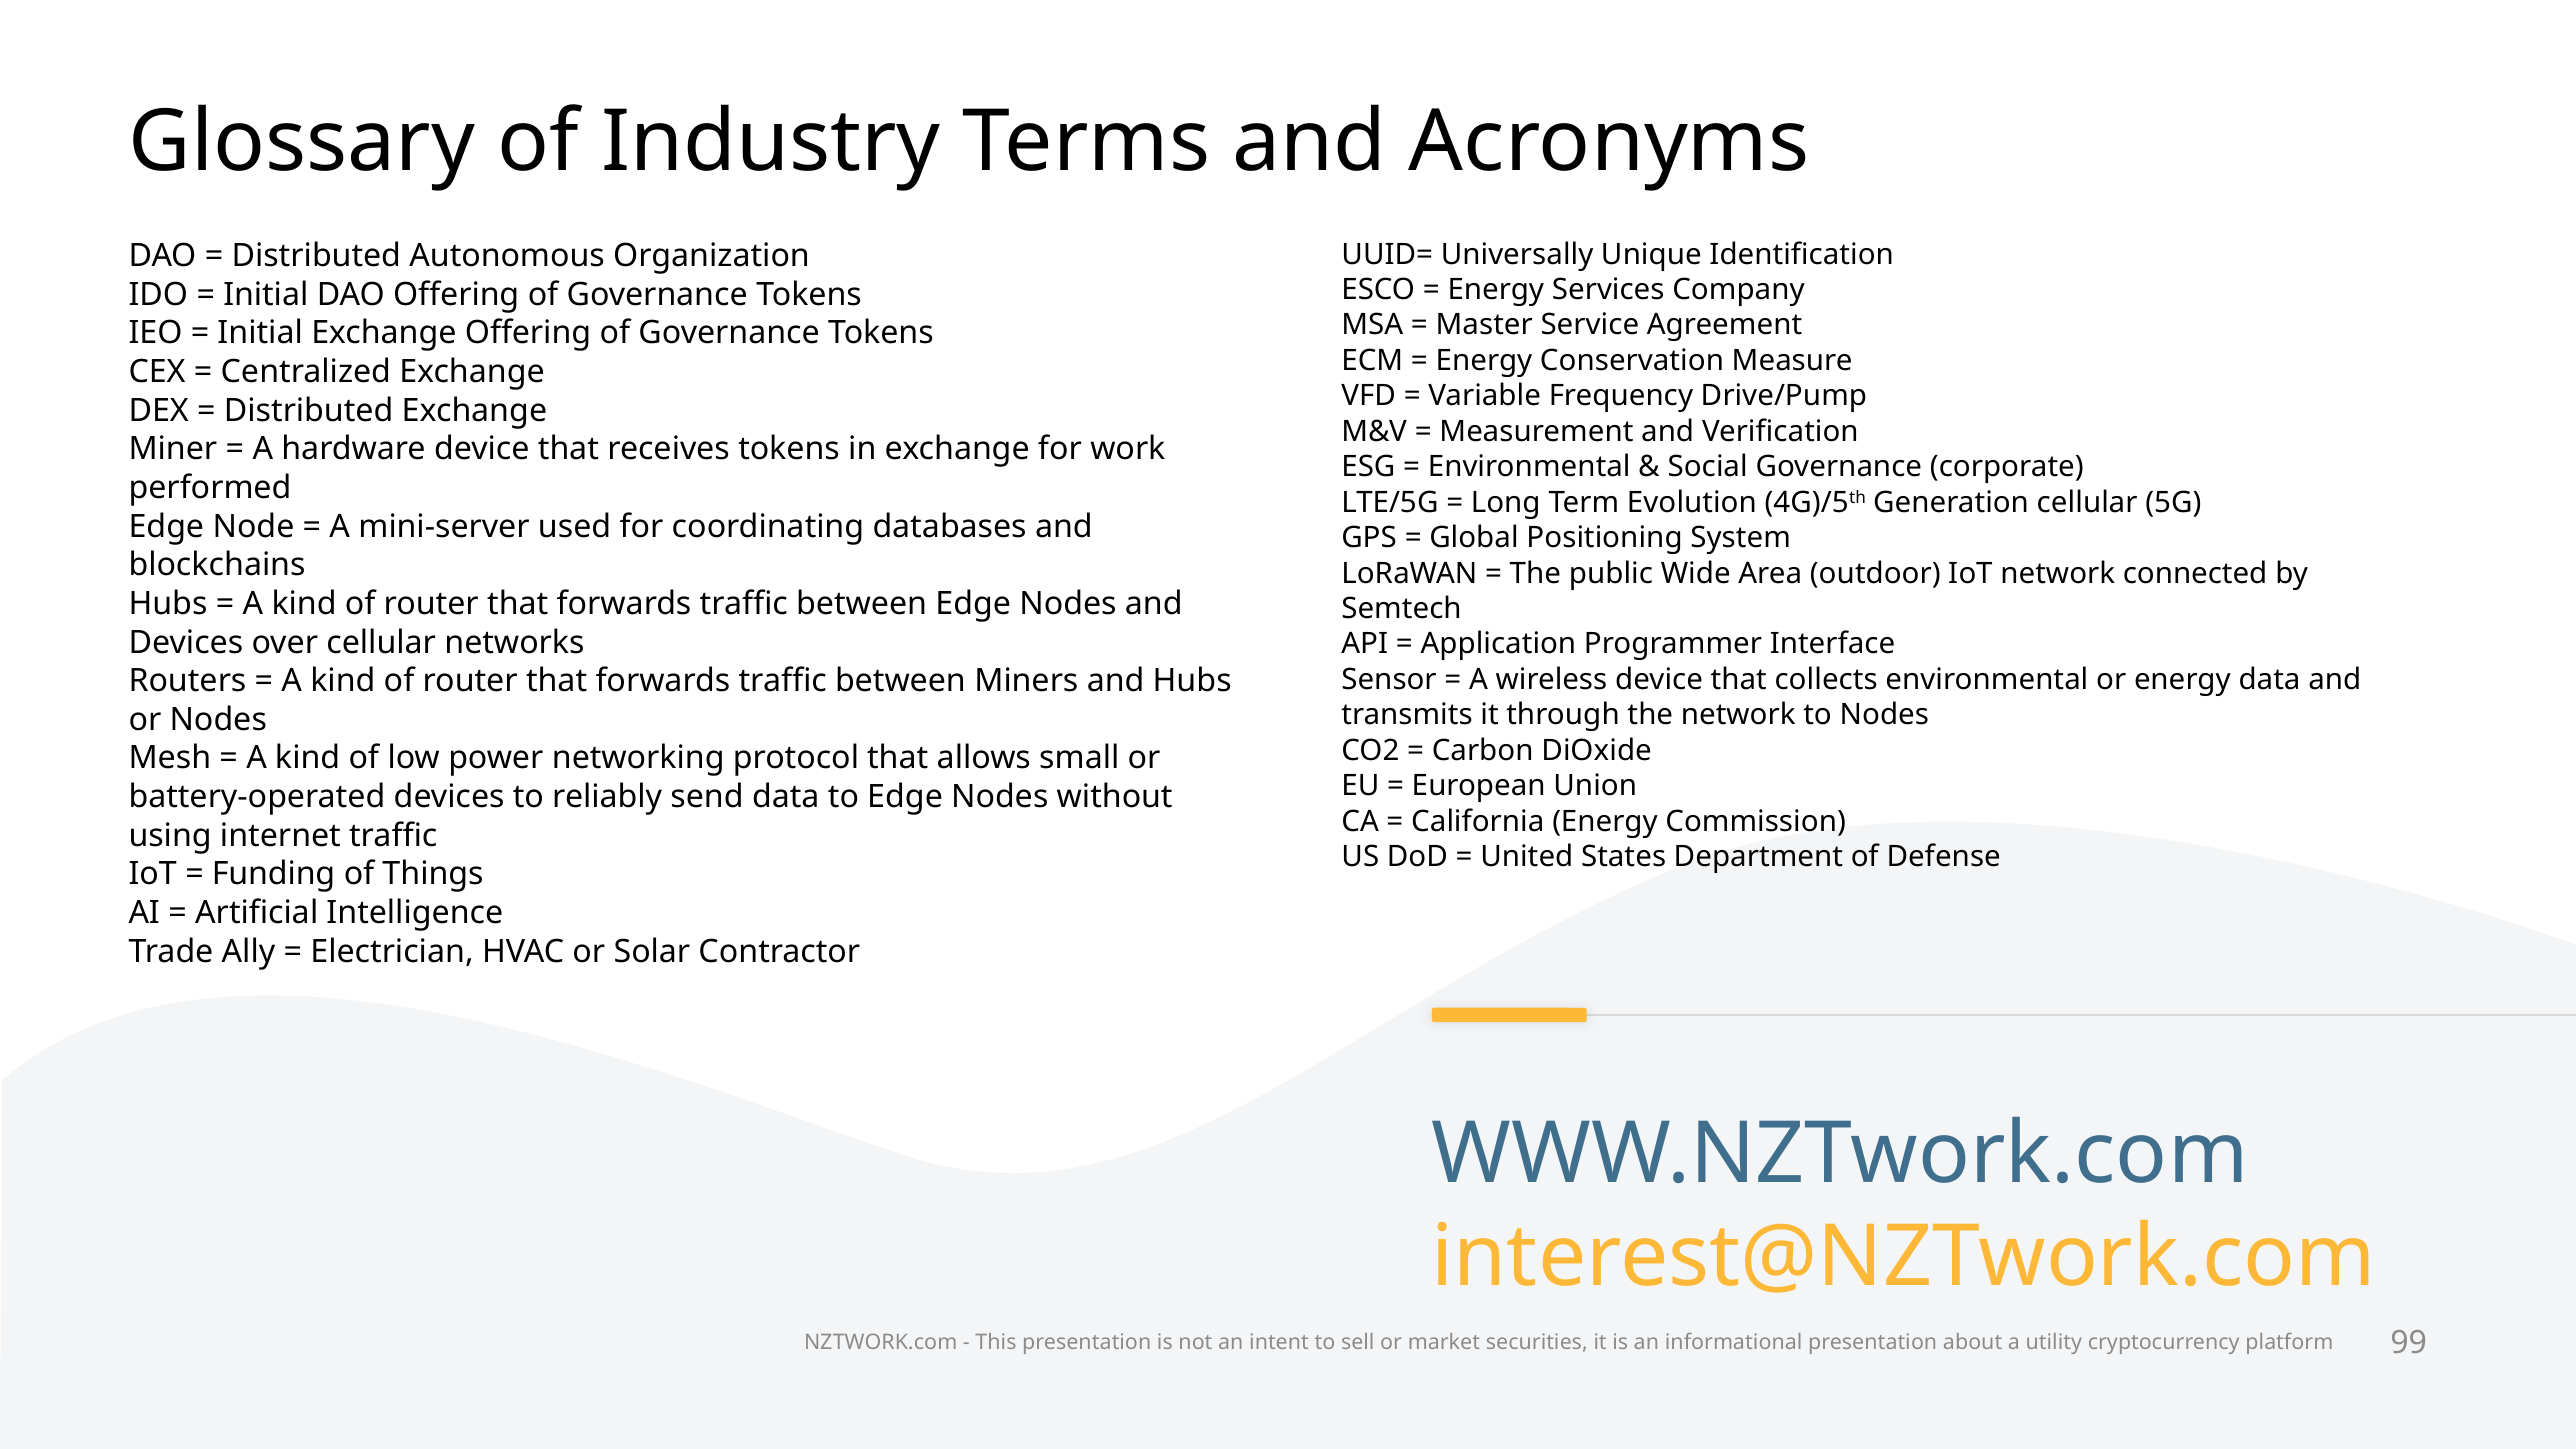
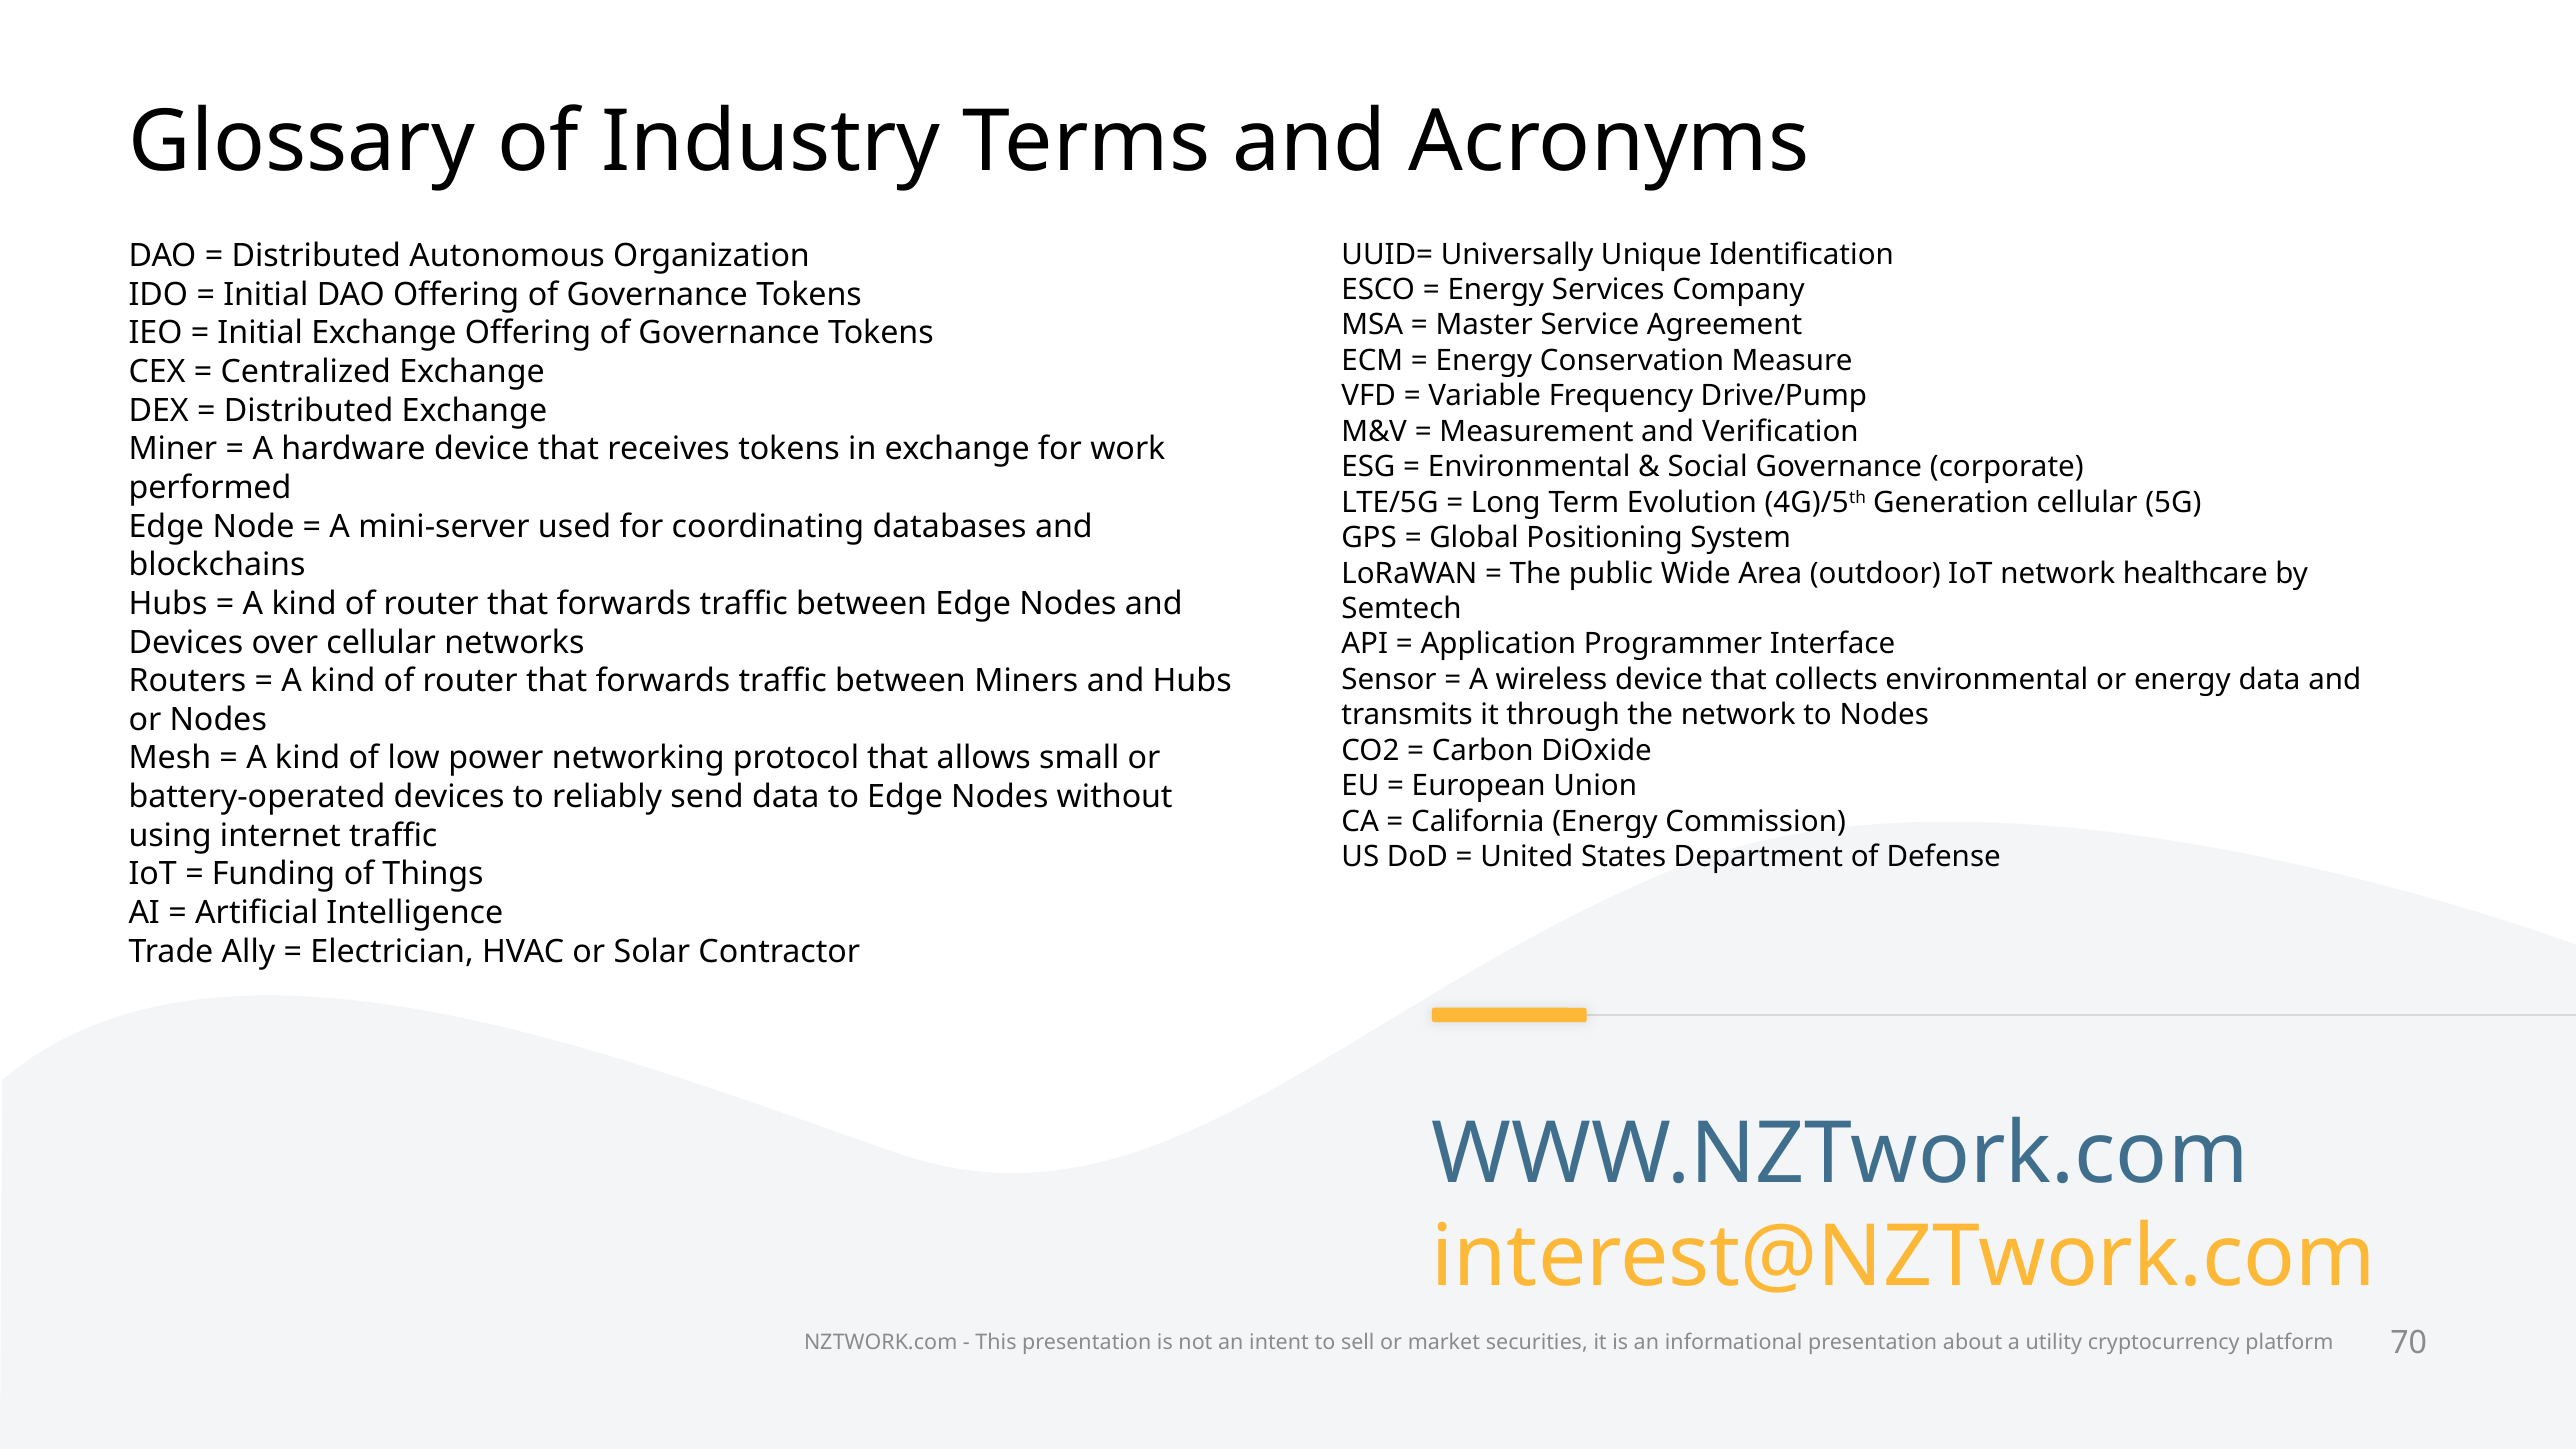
connected: connected -> healthcare (2195, 573)
99: 99 -> 70 (2409, 1343)
